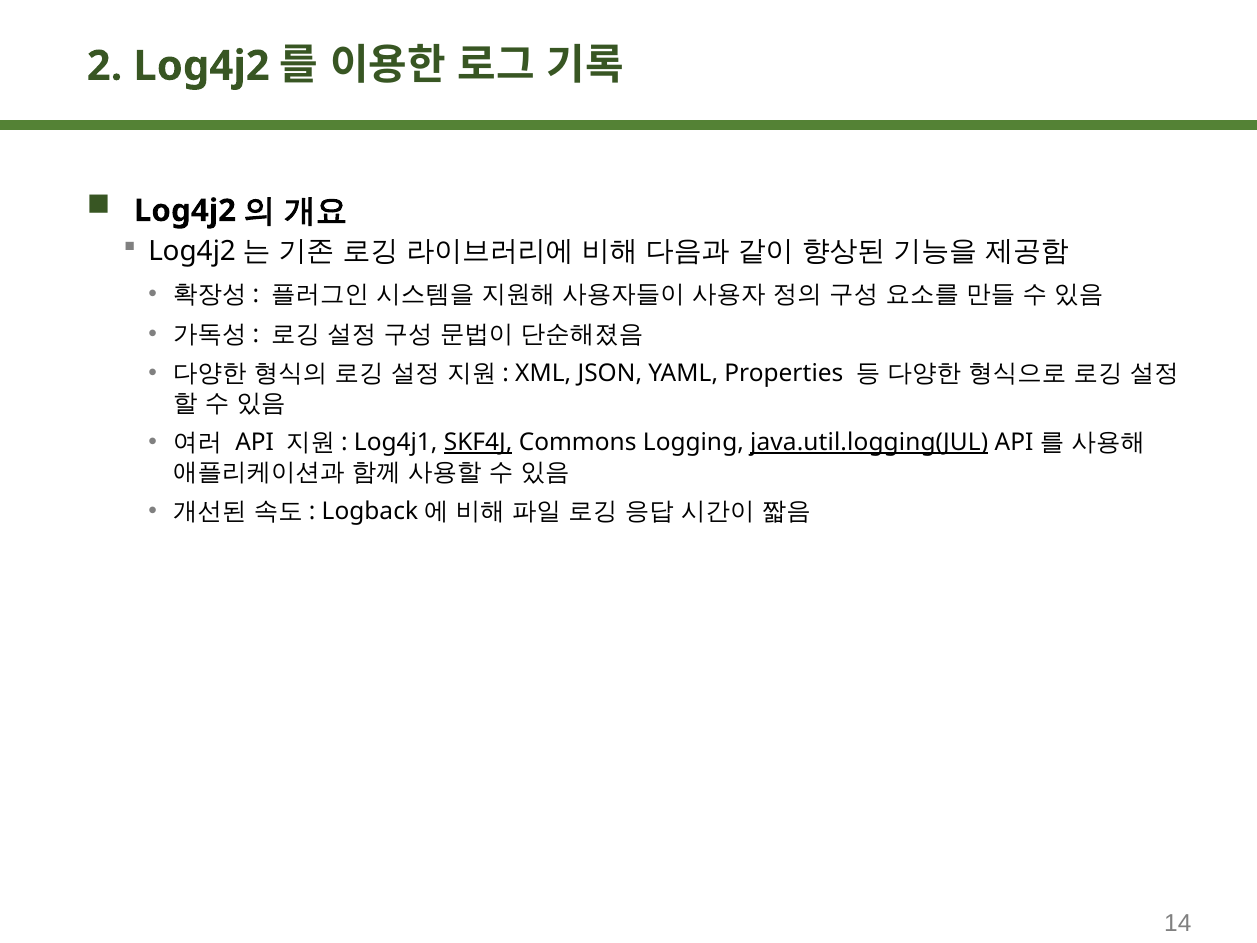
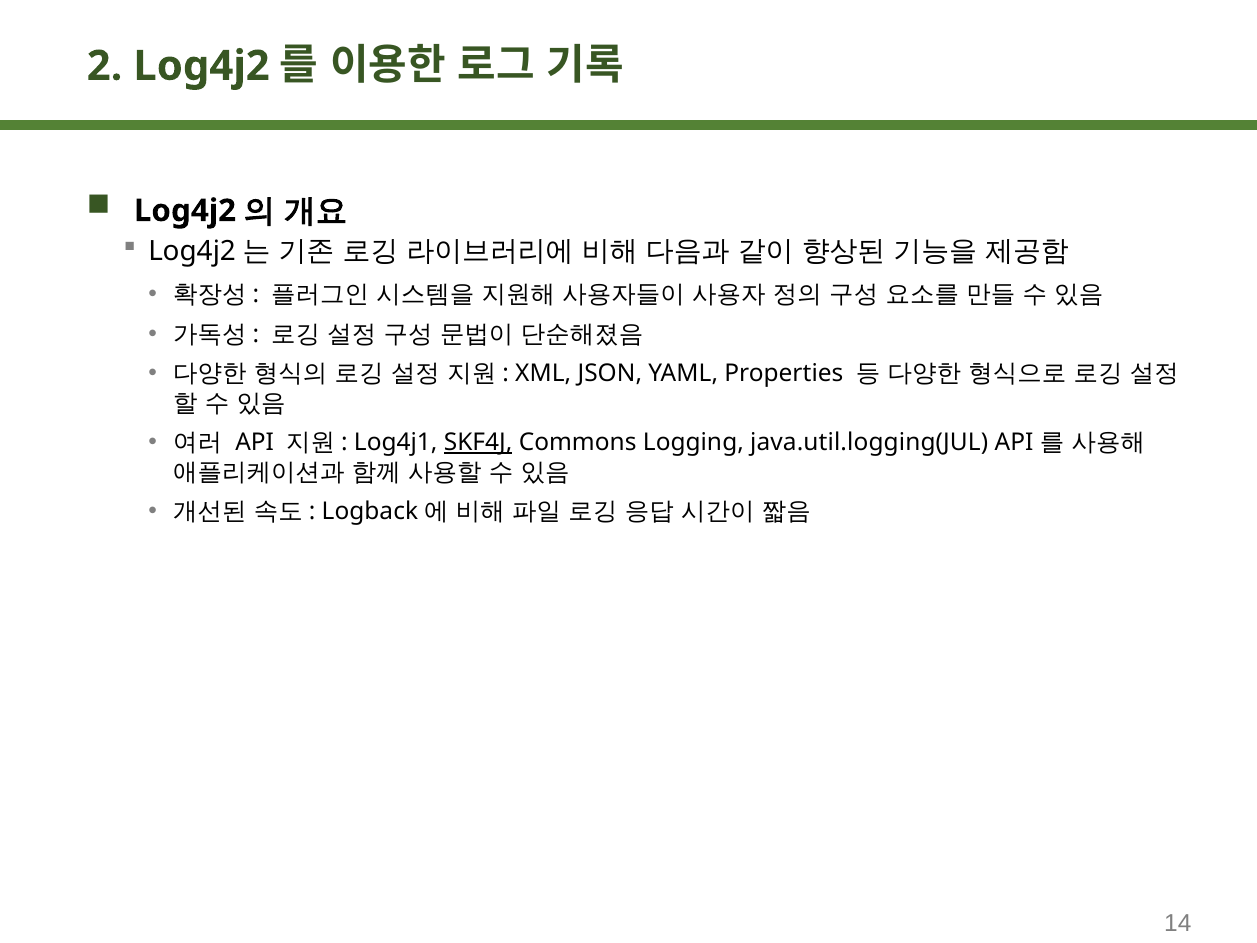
java.util.logging(JUL underline: present -> none (869, 443)
